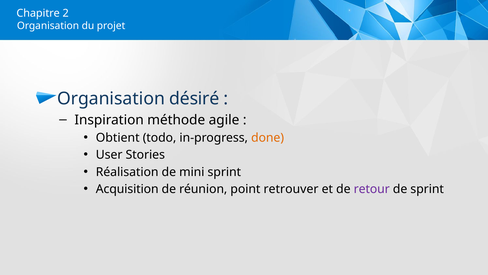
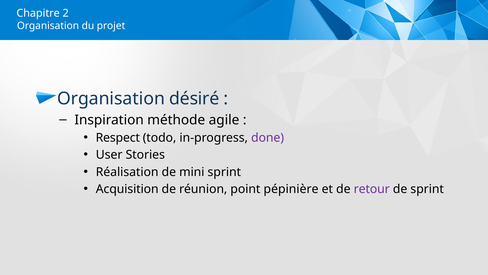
Obtient: Obtient -> Respect (118, 138)
done colour: orange -> purple (268, 138)
retrouver: retrouver -> pépinière (291, 189)
